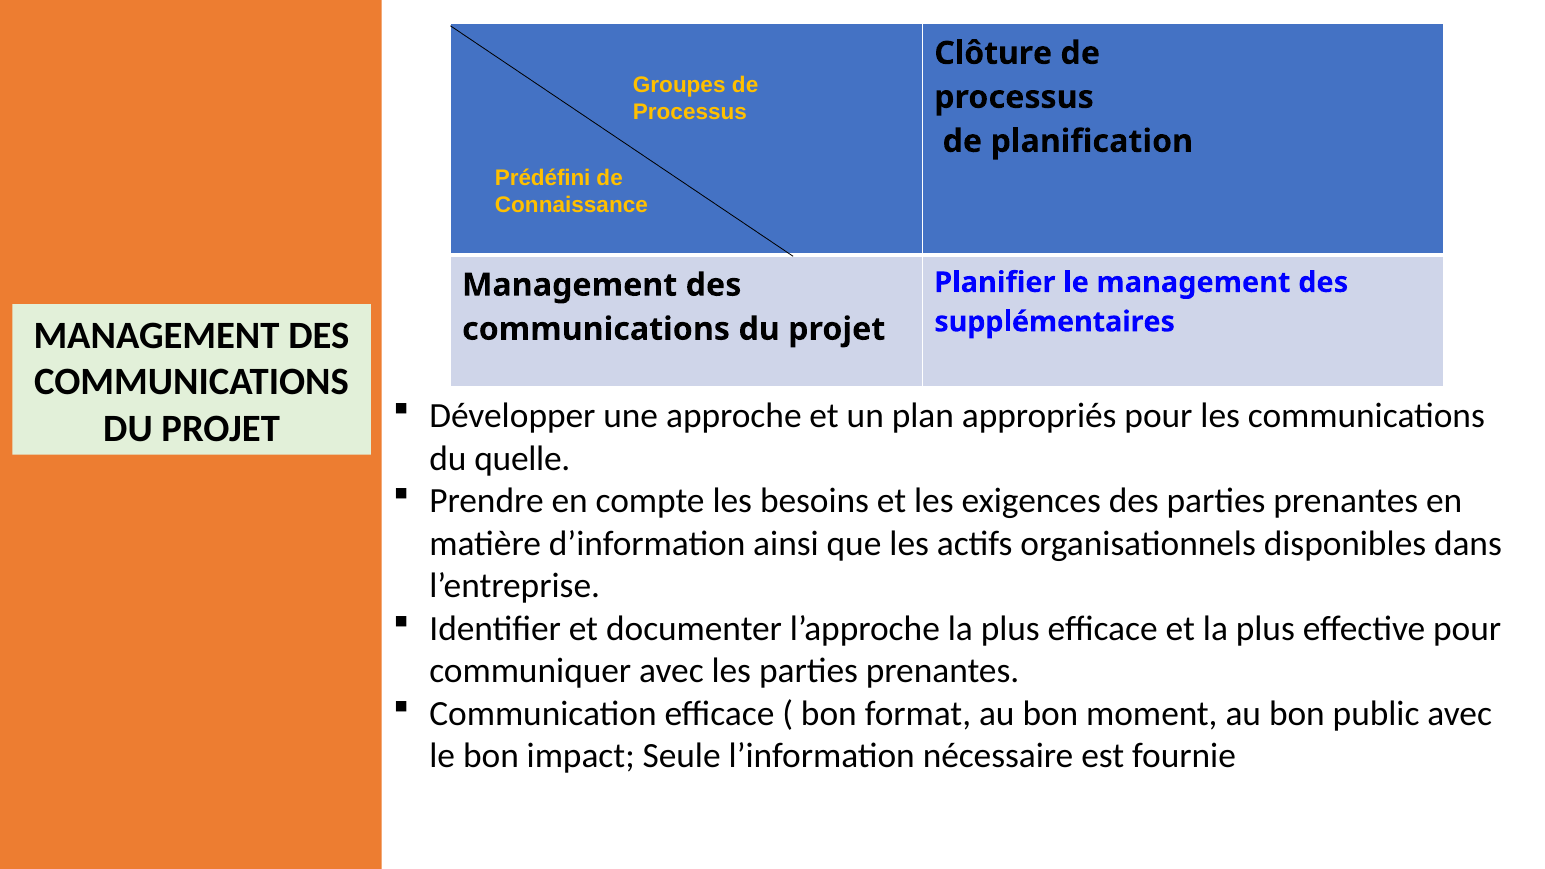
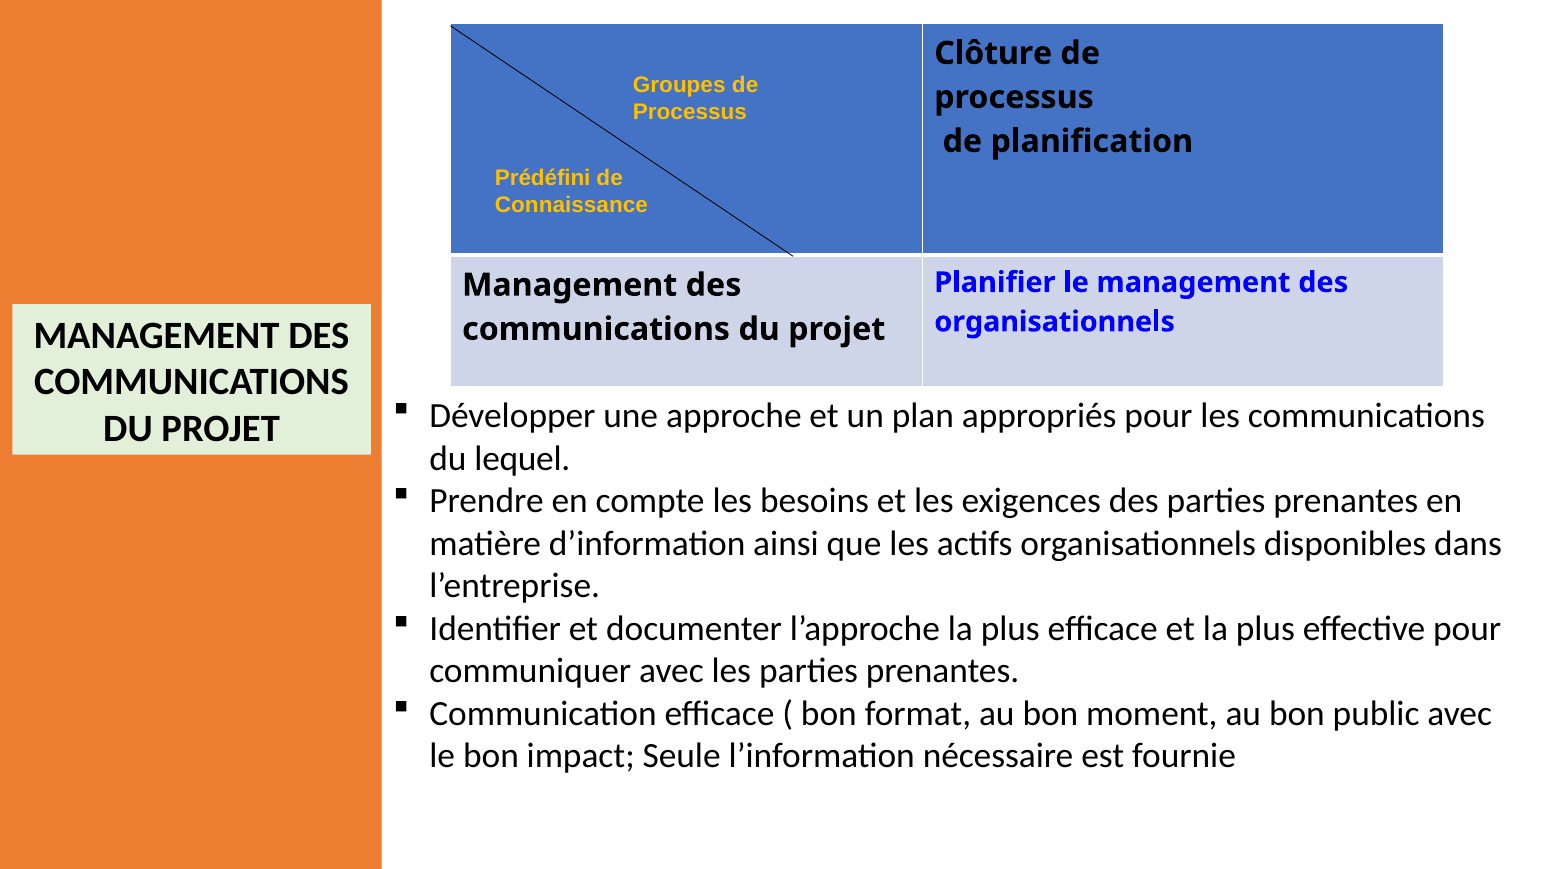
supplémentaires: supplémentaires -> organisationnels (1055, 322)
quelle: quelle -> lequel (522, 459)
